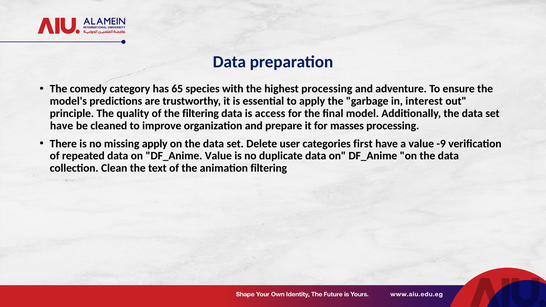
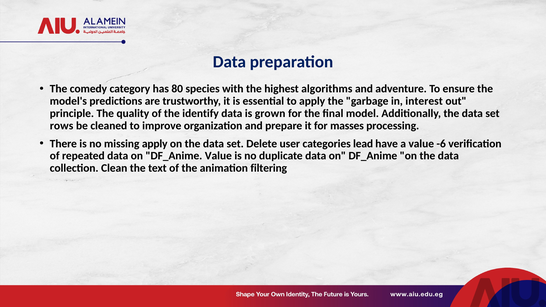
65: 65 -> 80 (177, 89)
highest processing: processing -> algorithms (327, 89)
the filtering: filtering -> identify (201, 113)
access: access -> grown (270, 113)
have: have -> rows (62, 126)
first: first -> lead (363, 144)
-9: -9 -> -6 (441, 144)
